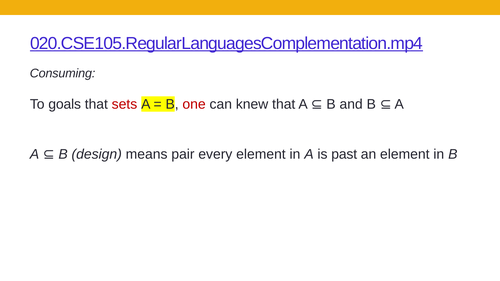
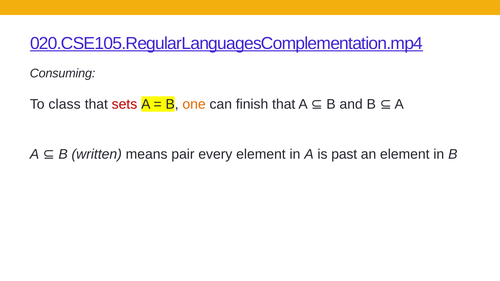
goals: goals -> class (65, 104)
one colour: red -> orange (194, 104)
knew: knew -> finish (252, 104)
design: design -> written (97, 154)
